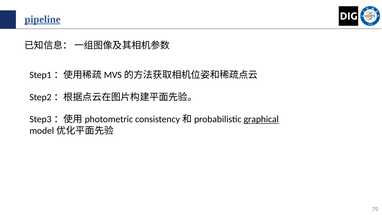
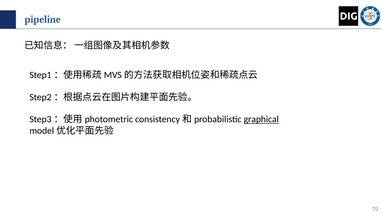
pipeline underline: present -> none (43, 19)
